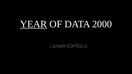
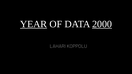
2000 underline: none -> present (102, 24)
